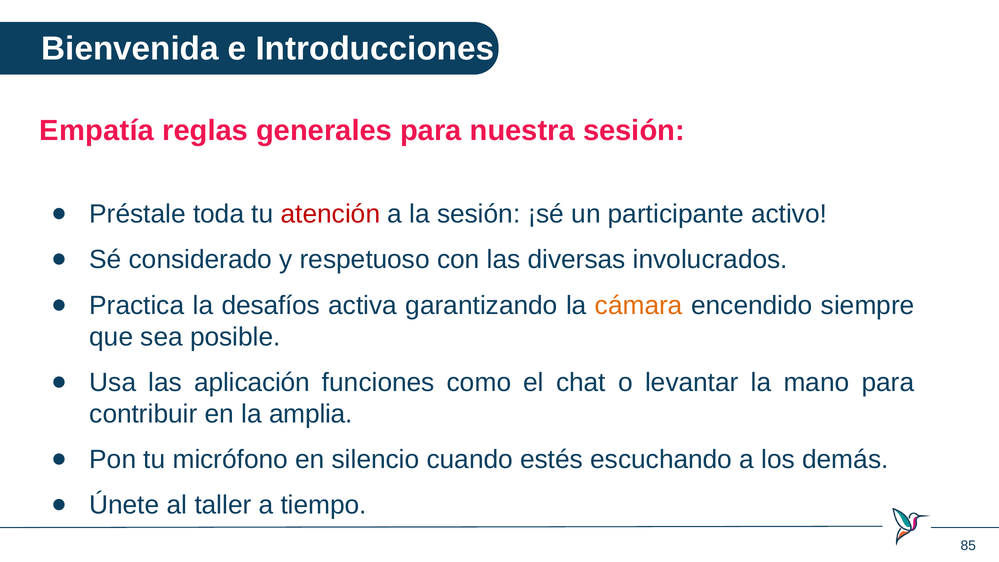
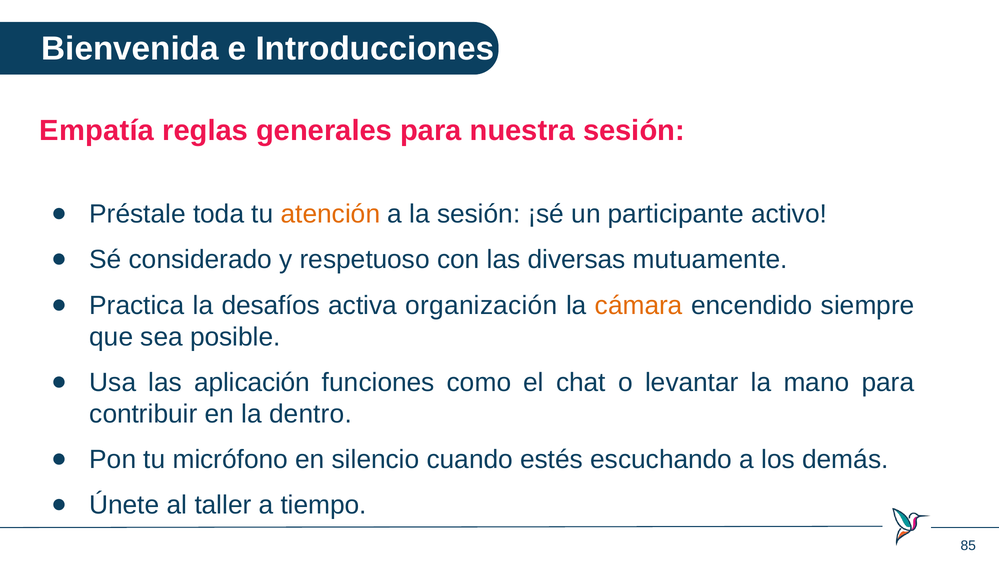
atención colour: red -> orange (330, 214)
involucrados: involucrados -> mutuamente (710, 260)
garantizando: garantizando -> organización (481, 305)
amplia: amplia -> dentro (310, 414)
